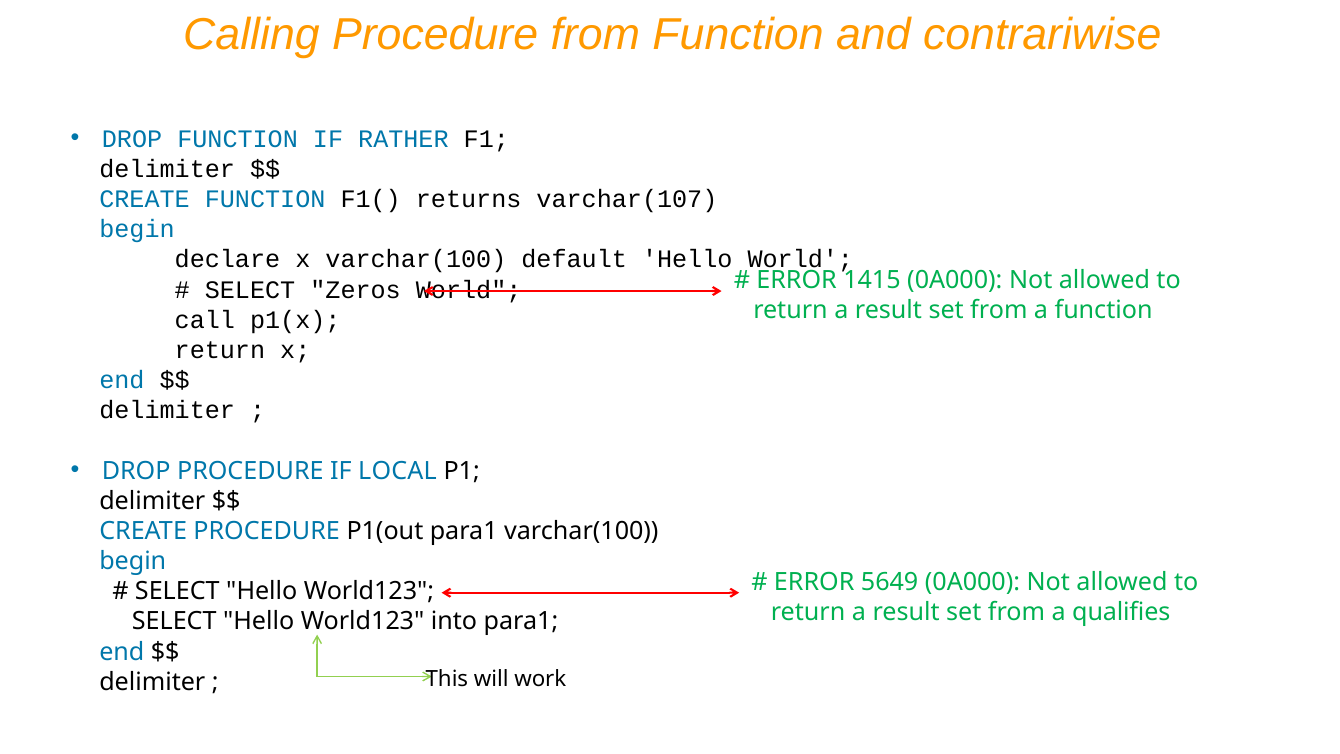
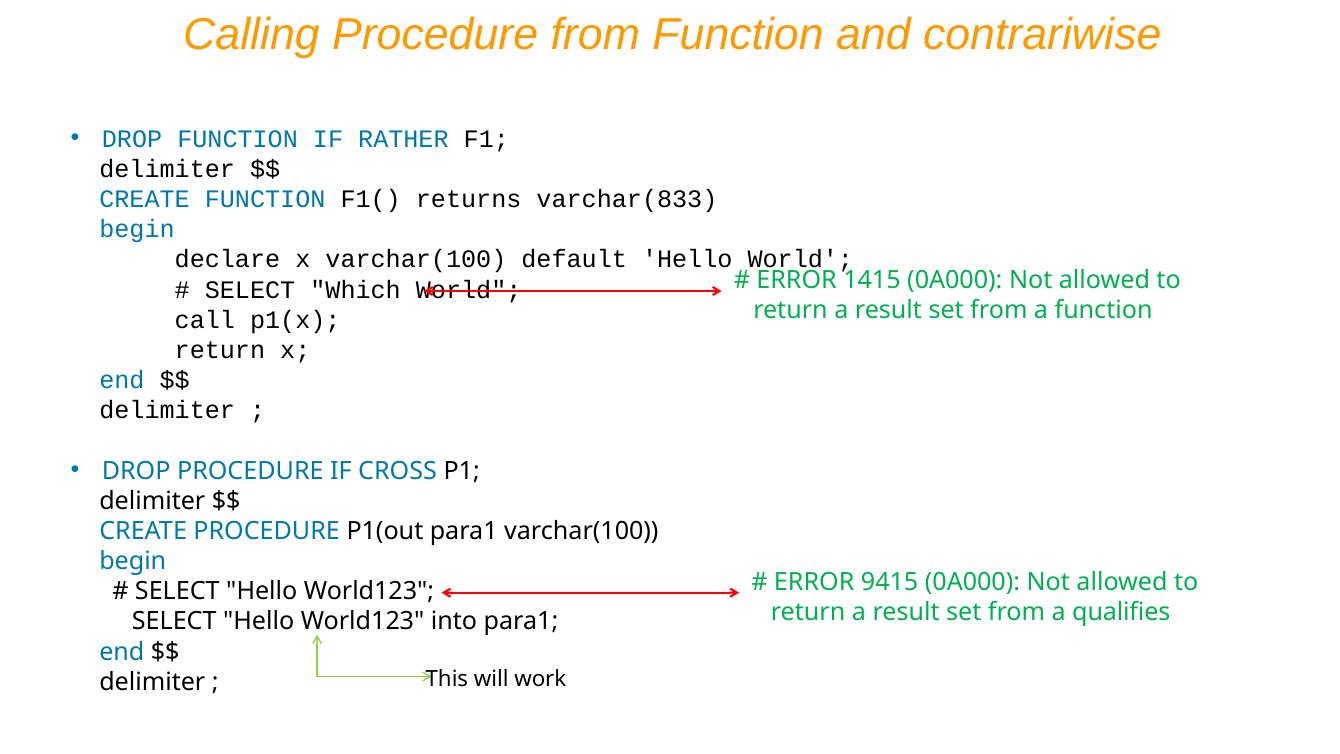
varchar(107: varchar(107 -> varchar(833 (627, 199)
Zeros: Zeros -> Which (356, 290)
LOCAL: LOCAL -> CROSS (398, 471)
5649: 5649 -> 9415 (890, 582)
